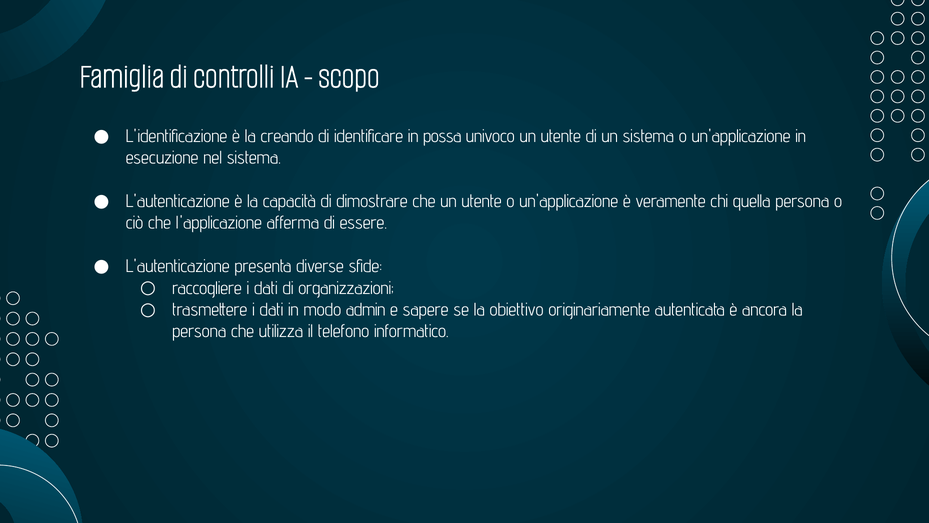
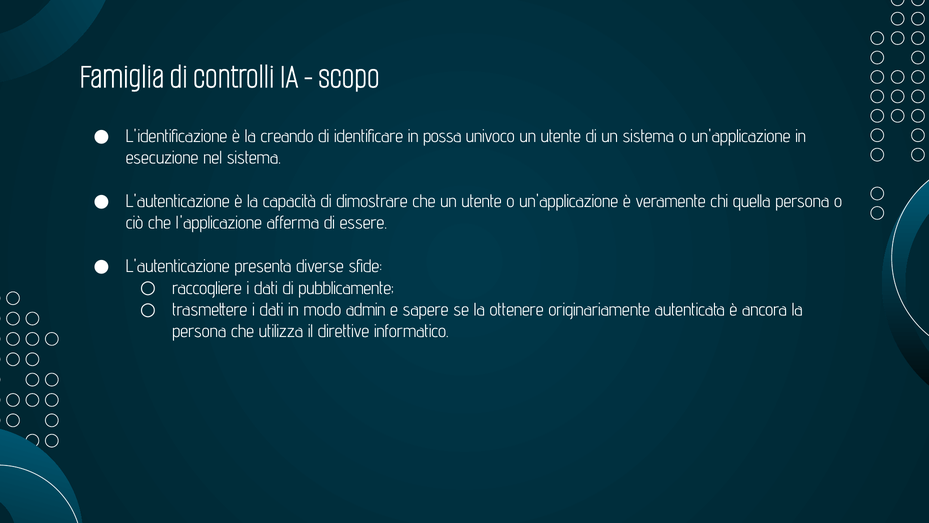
organizzazioni: organizzazioni -> pubblicamente (346, 288)
obiettivo: obiettivo -> ottenere (517, 310)
telefono: telefono -> direttive (344, 331)
